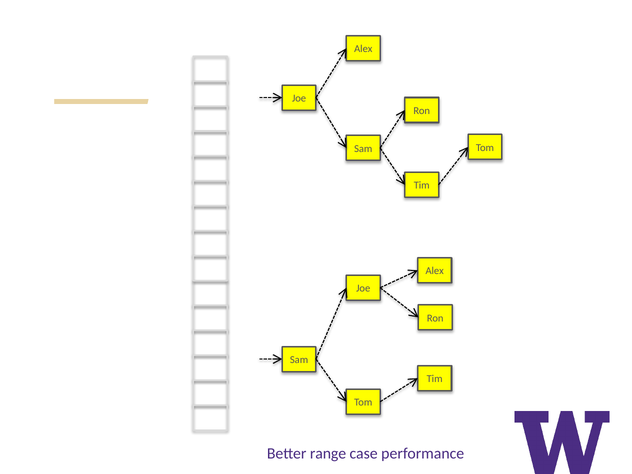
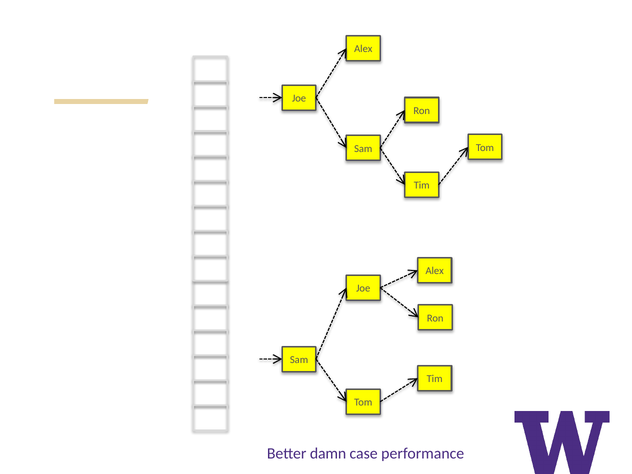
range: range -> damn (328, 453)
